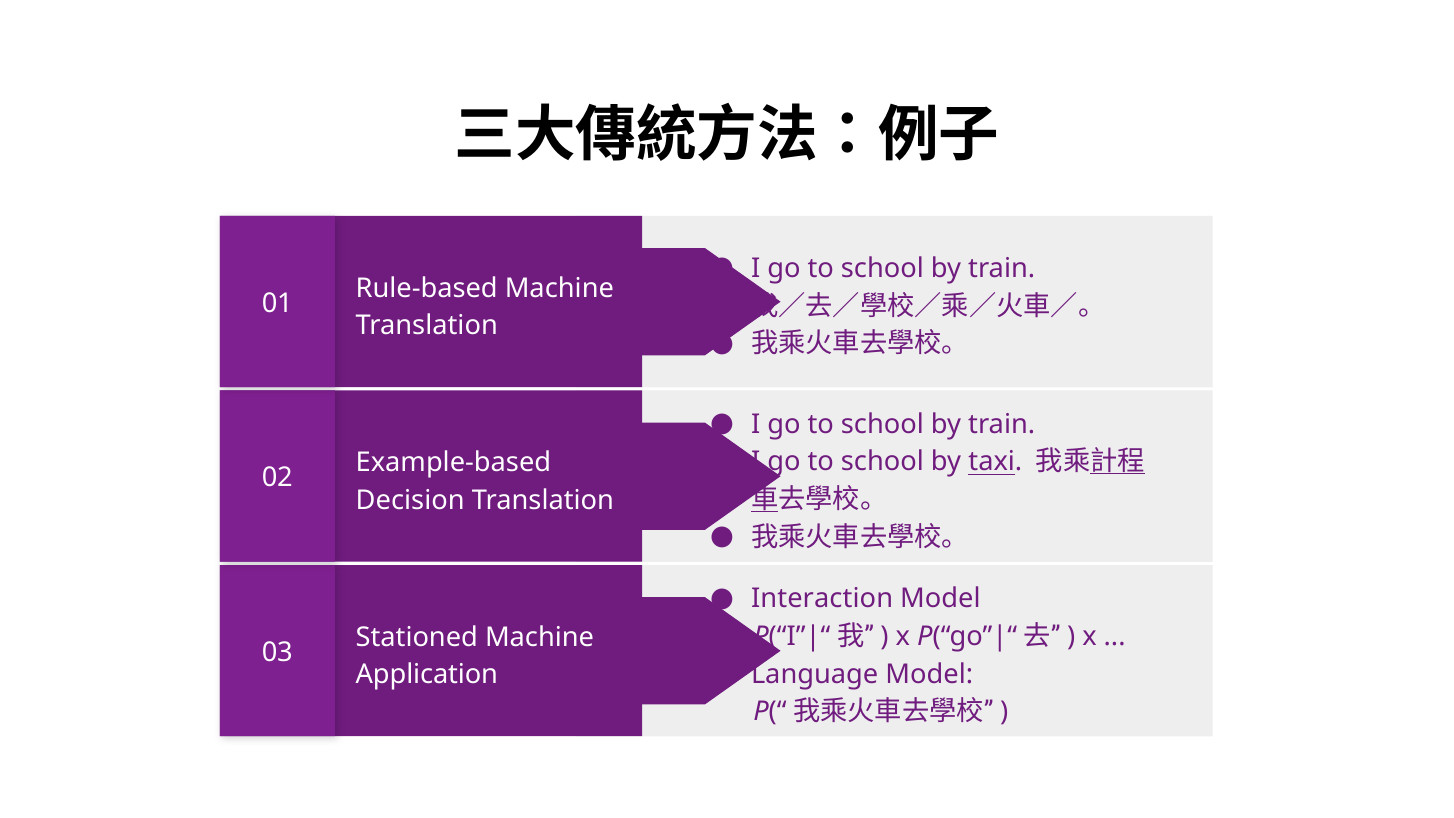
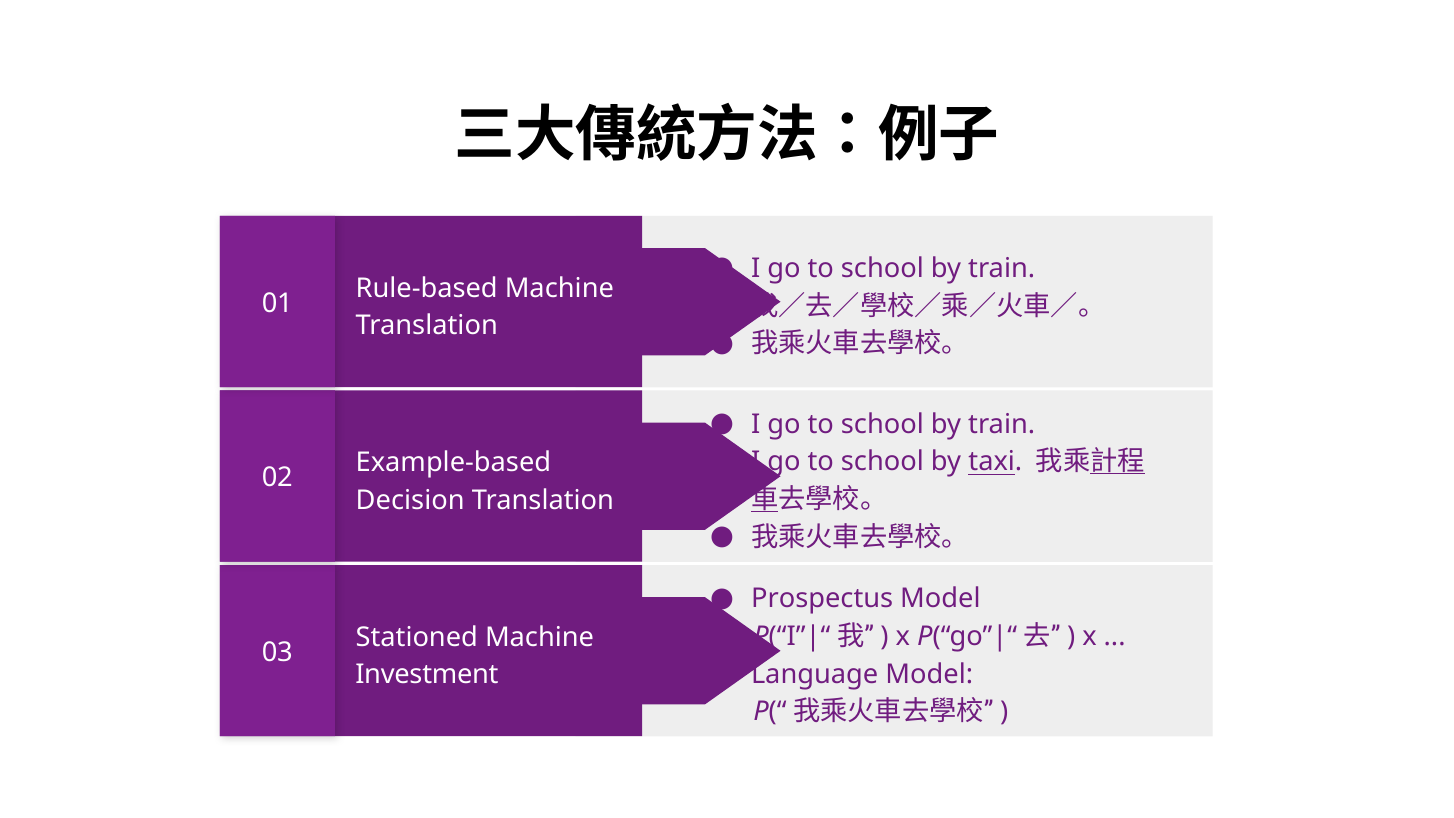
Interaction: Interaction -> Prospectus (822, 599)
Application: Application -> Investment (427, 675)
